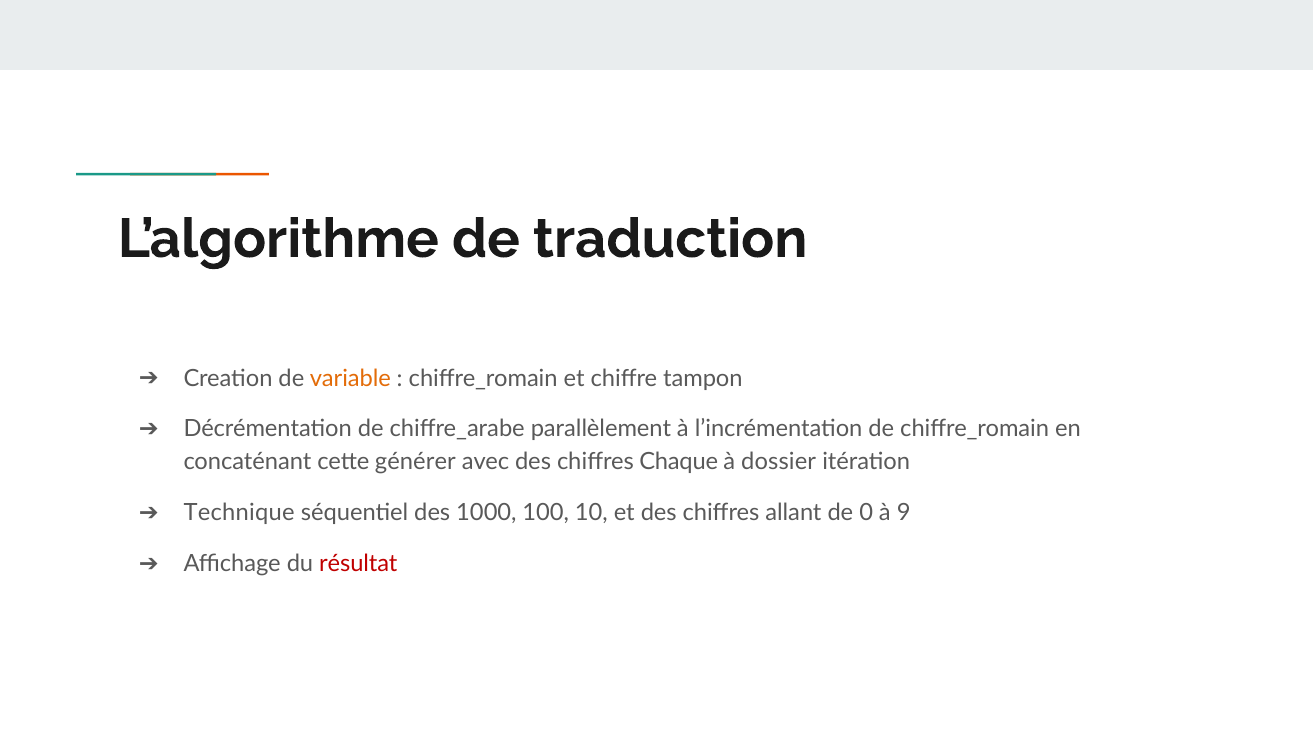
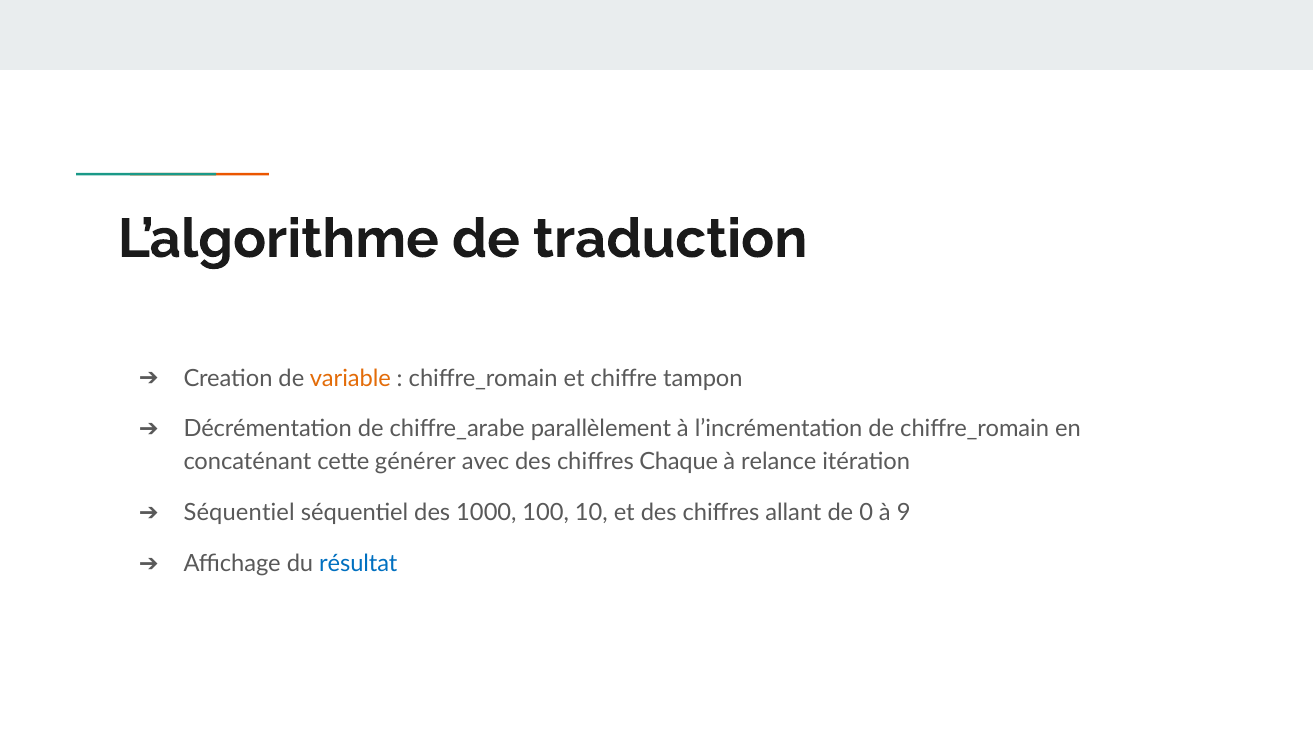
dossier: dossier -> relance (779, 462)
Technique: Technique -> Séquentiel (239, 513)
résultat colour: red -> blue (358, 564)
